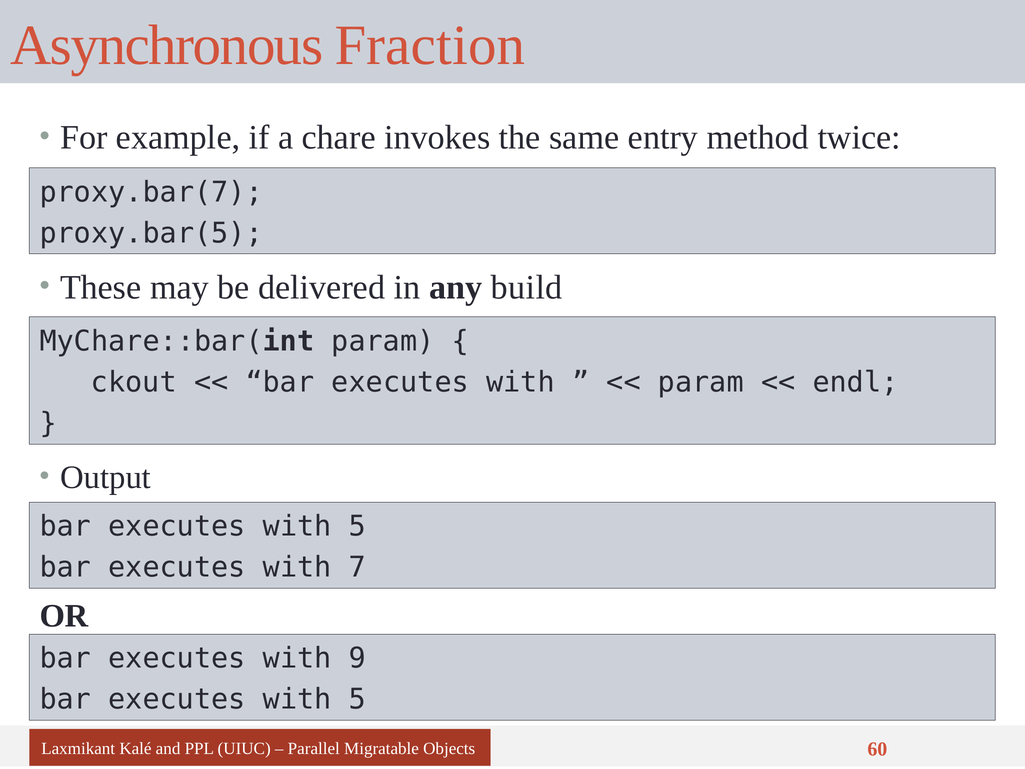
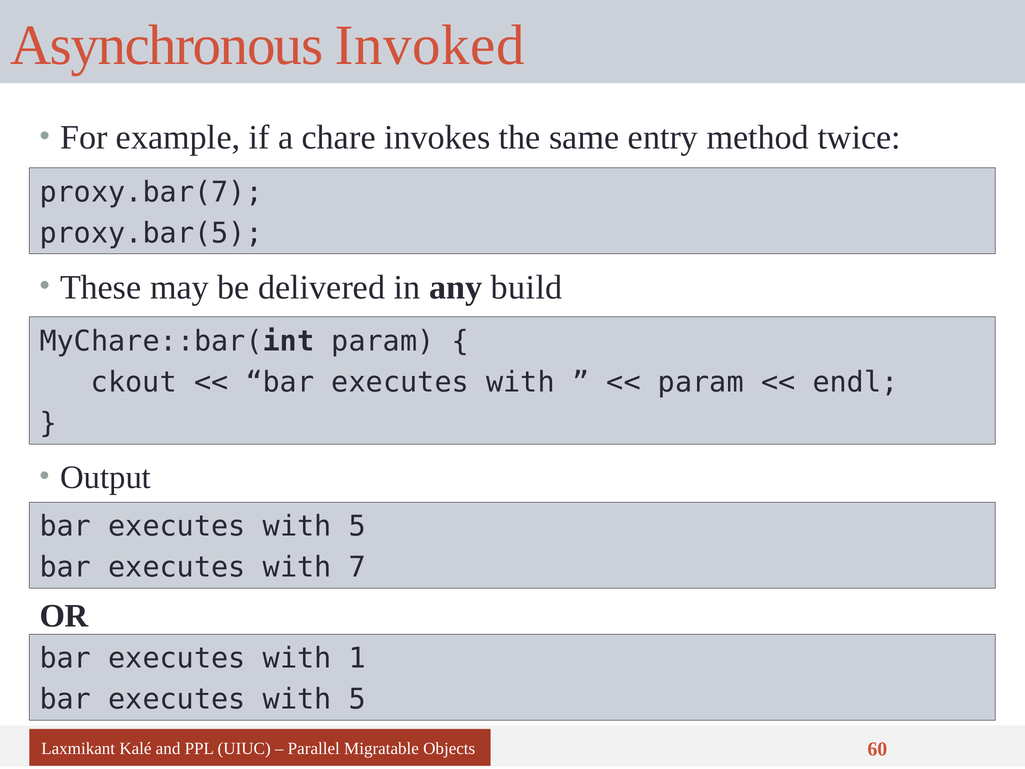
Fraction: Fraction -> Invoked (430, 46)
9: 9 -> 1 (357, 658)
